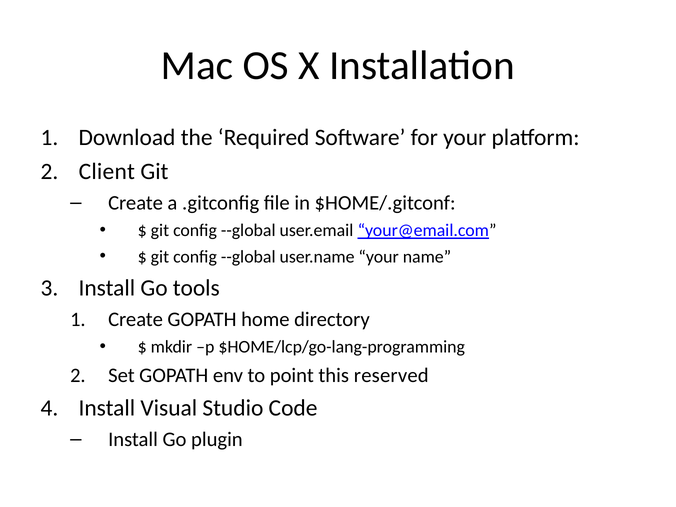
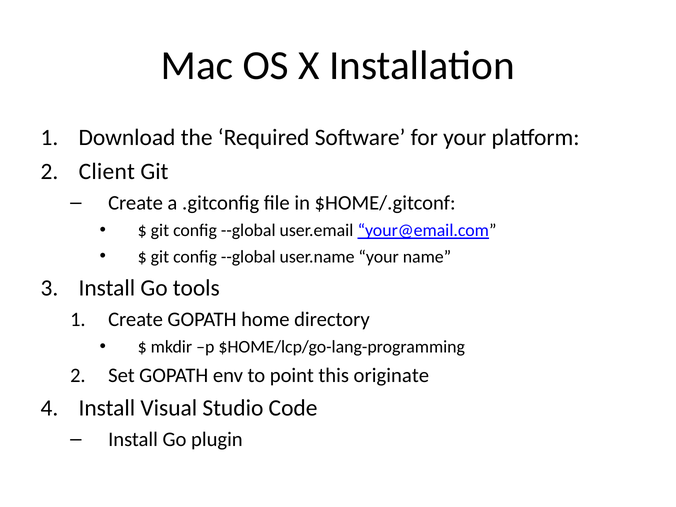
reserved: reserved -> originate (391, 375)
